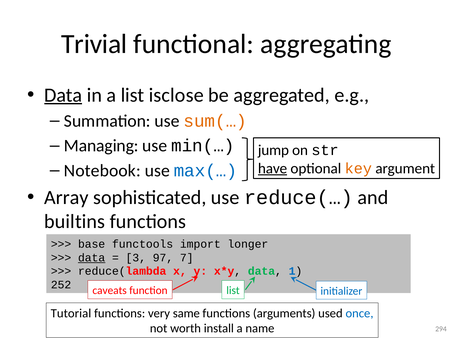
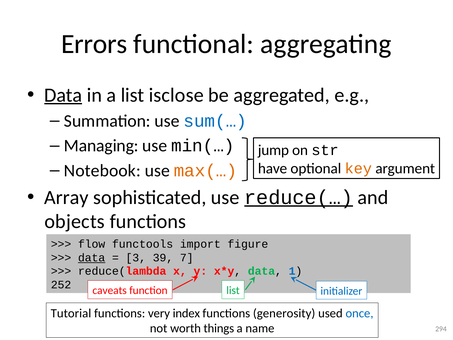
Trivial: Trivial -> Errors (94, 44)
sum(… colour: orange -> blue (215, 121)
max(… colour: blue -> orange (205, 170)
have underline: present -> none (273, 168)
reduce(… underline: none -> present (299, 197)
builtins: builtins -> objects (75, 221)
base: base -> flow (92, 244)
longer: longer -> figure (248, 244)
97: 97 -> 39 (163, 257)
same: same -> index (186, 313)
arguments: arguments -> generosity (284, 313)
install: install -> things (219, 328)
